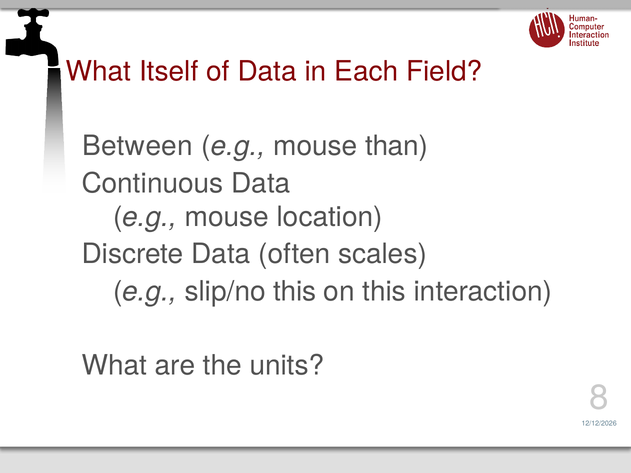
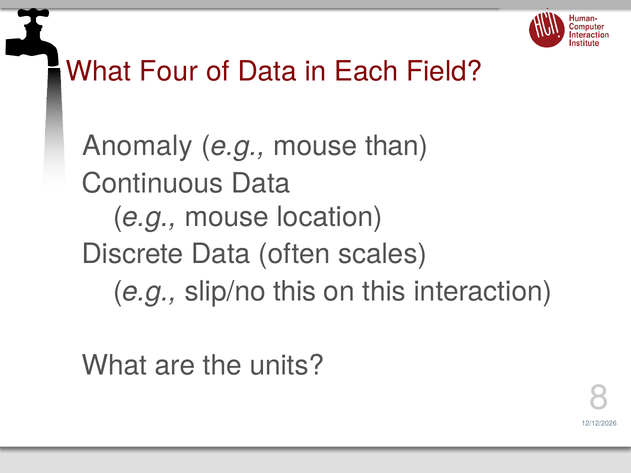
Itself: Itself -> Four (169, 72)
Between: Between -> Anomaly (137, 146)
